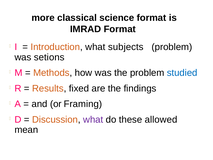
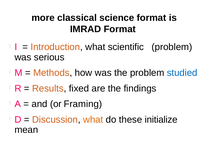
subjects: subjects -> scientific (126, 47)
setions: setions -> serious (49, 57)
what colour: purple -> orange (93, 119)
allowed: allowed -> initialize (161, 119)
